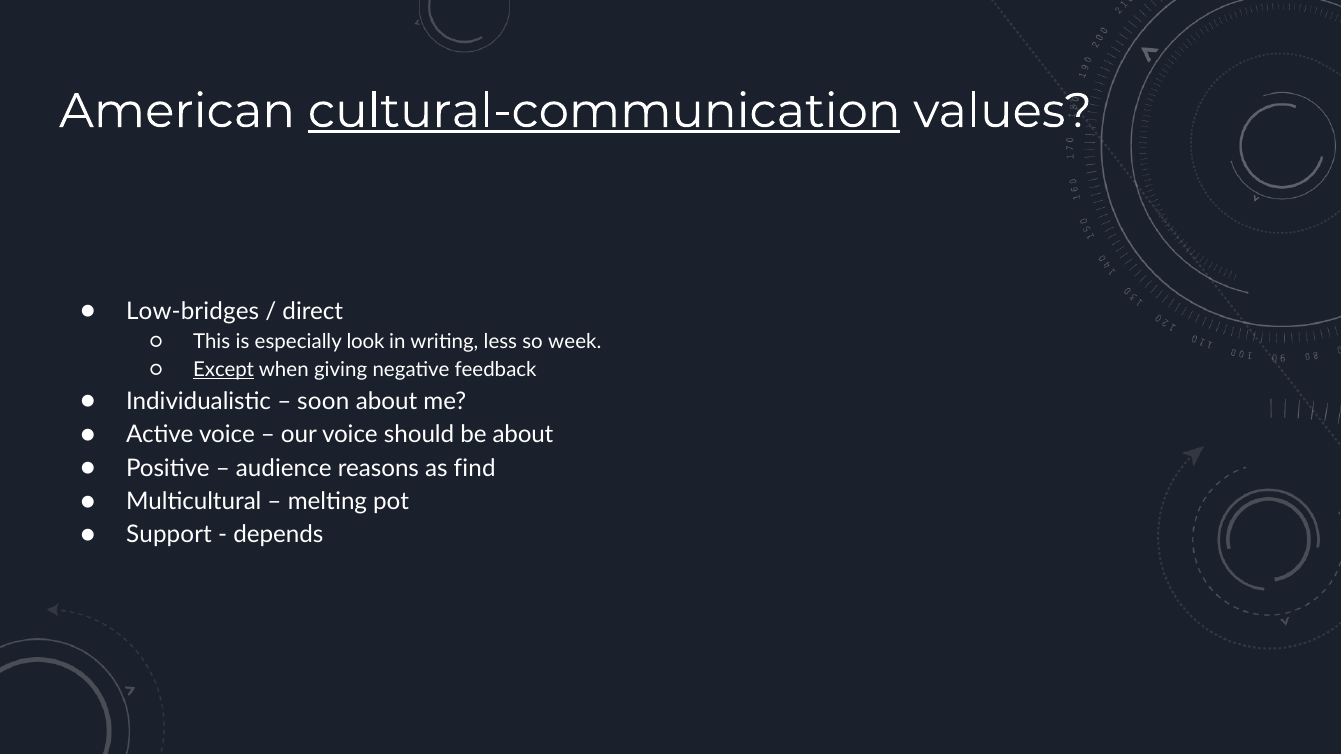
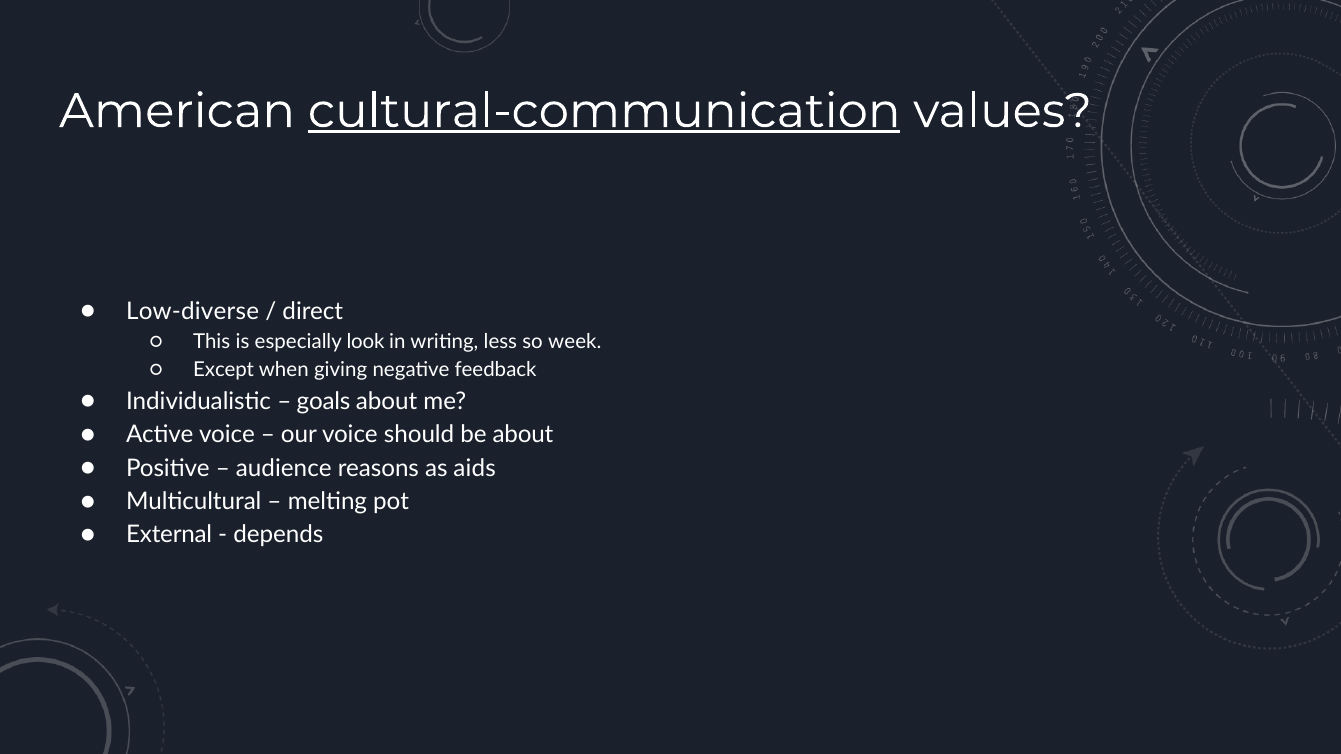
Low-bridges: Low-bridges -> Low-diverse (193, 312)
Except underline: present -> none (224, 370)
soon: soon -> goals (324, 401)
find: find -> aids (475, 468)
Support: Support -> External (169, 535)
